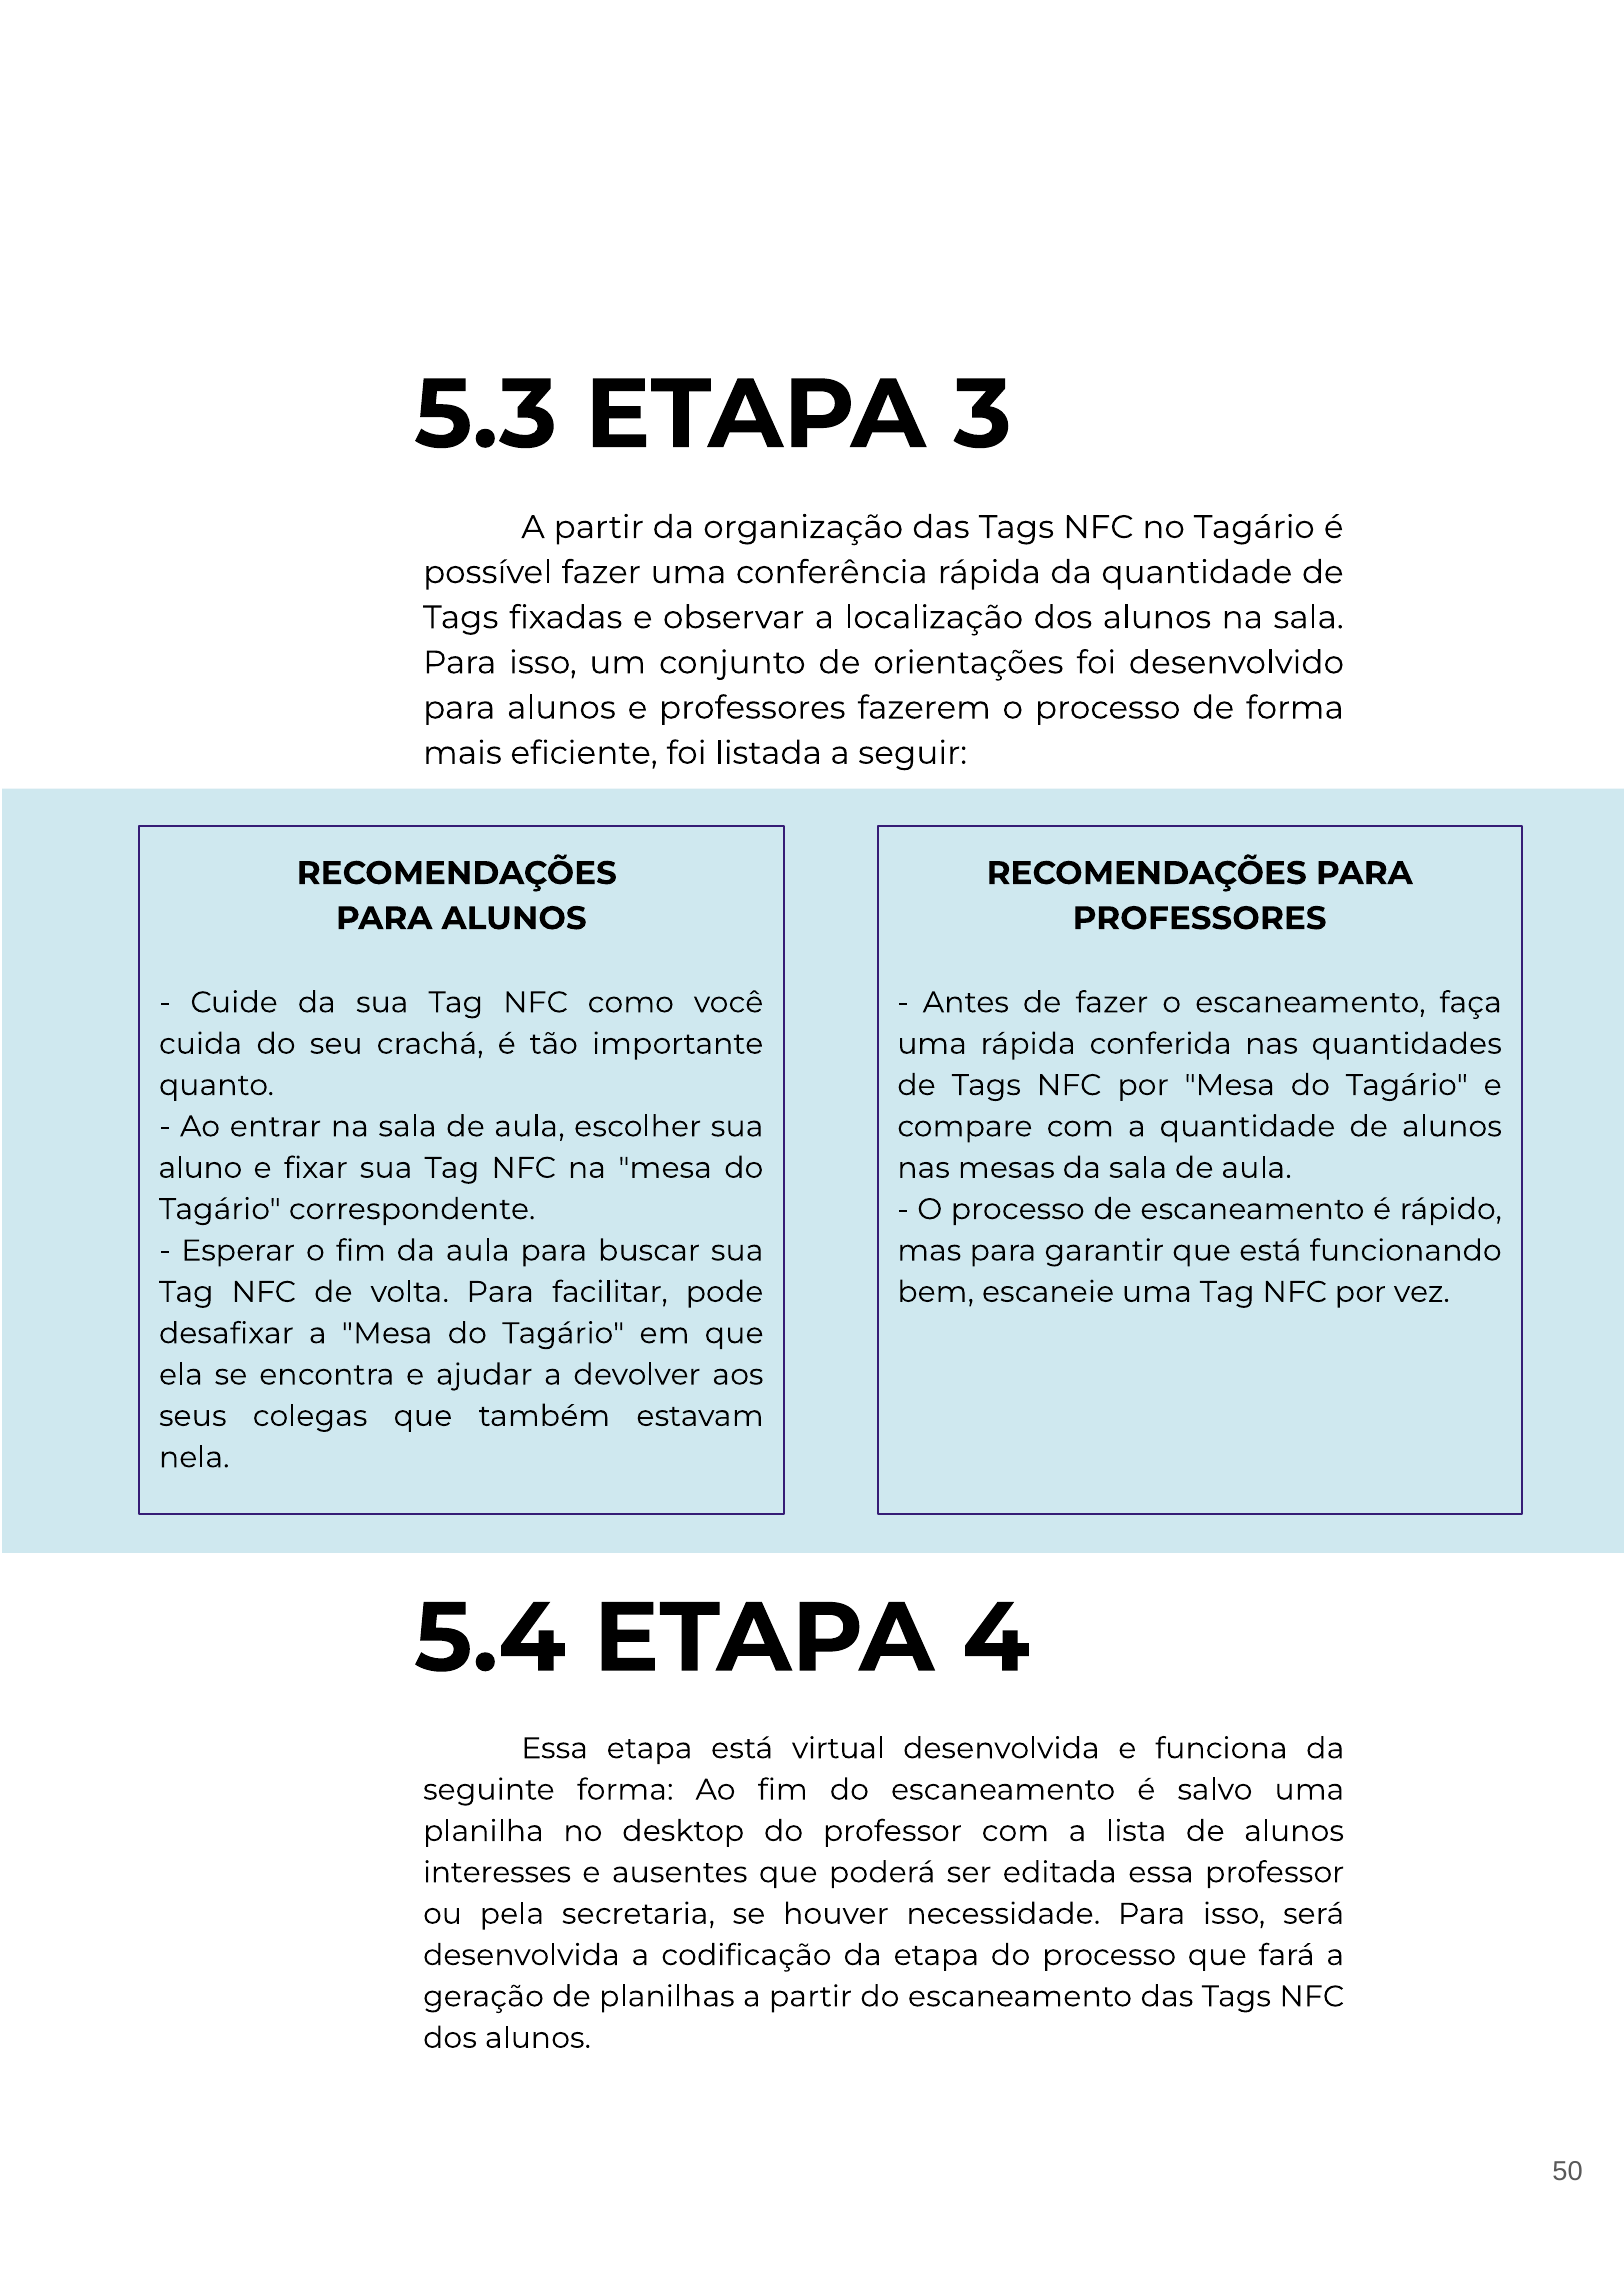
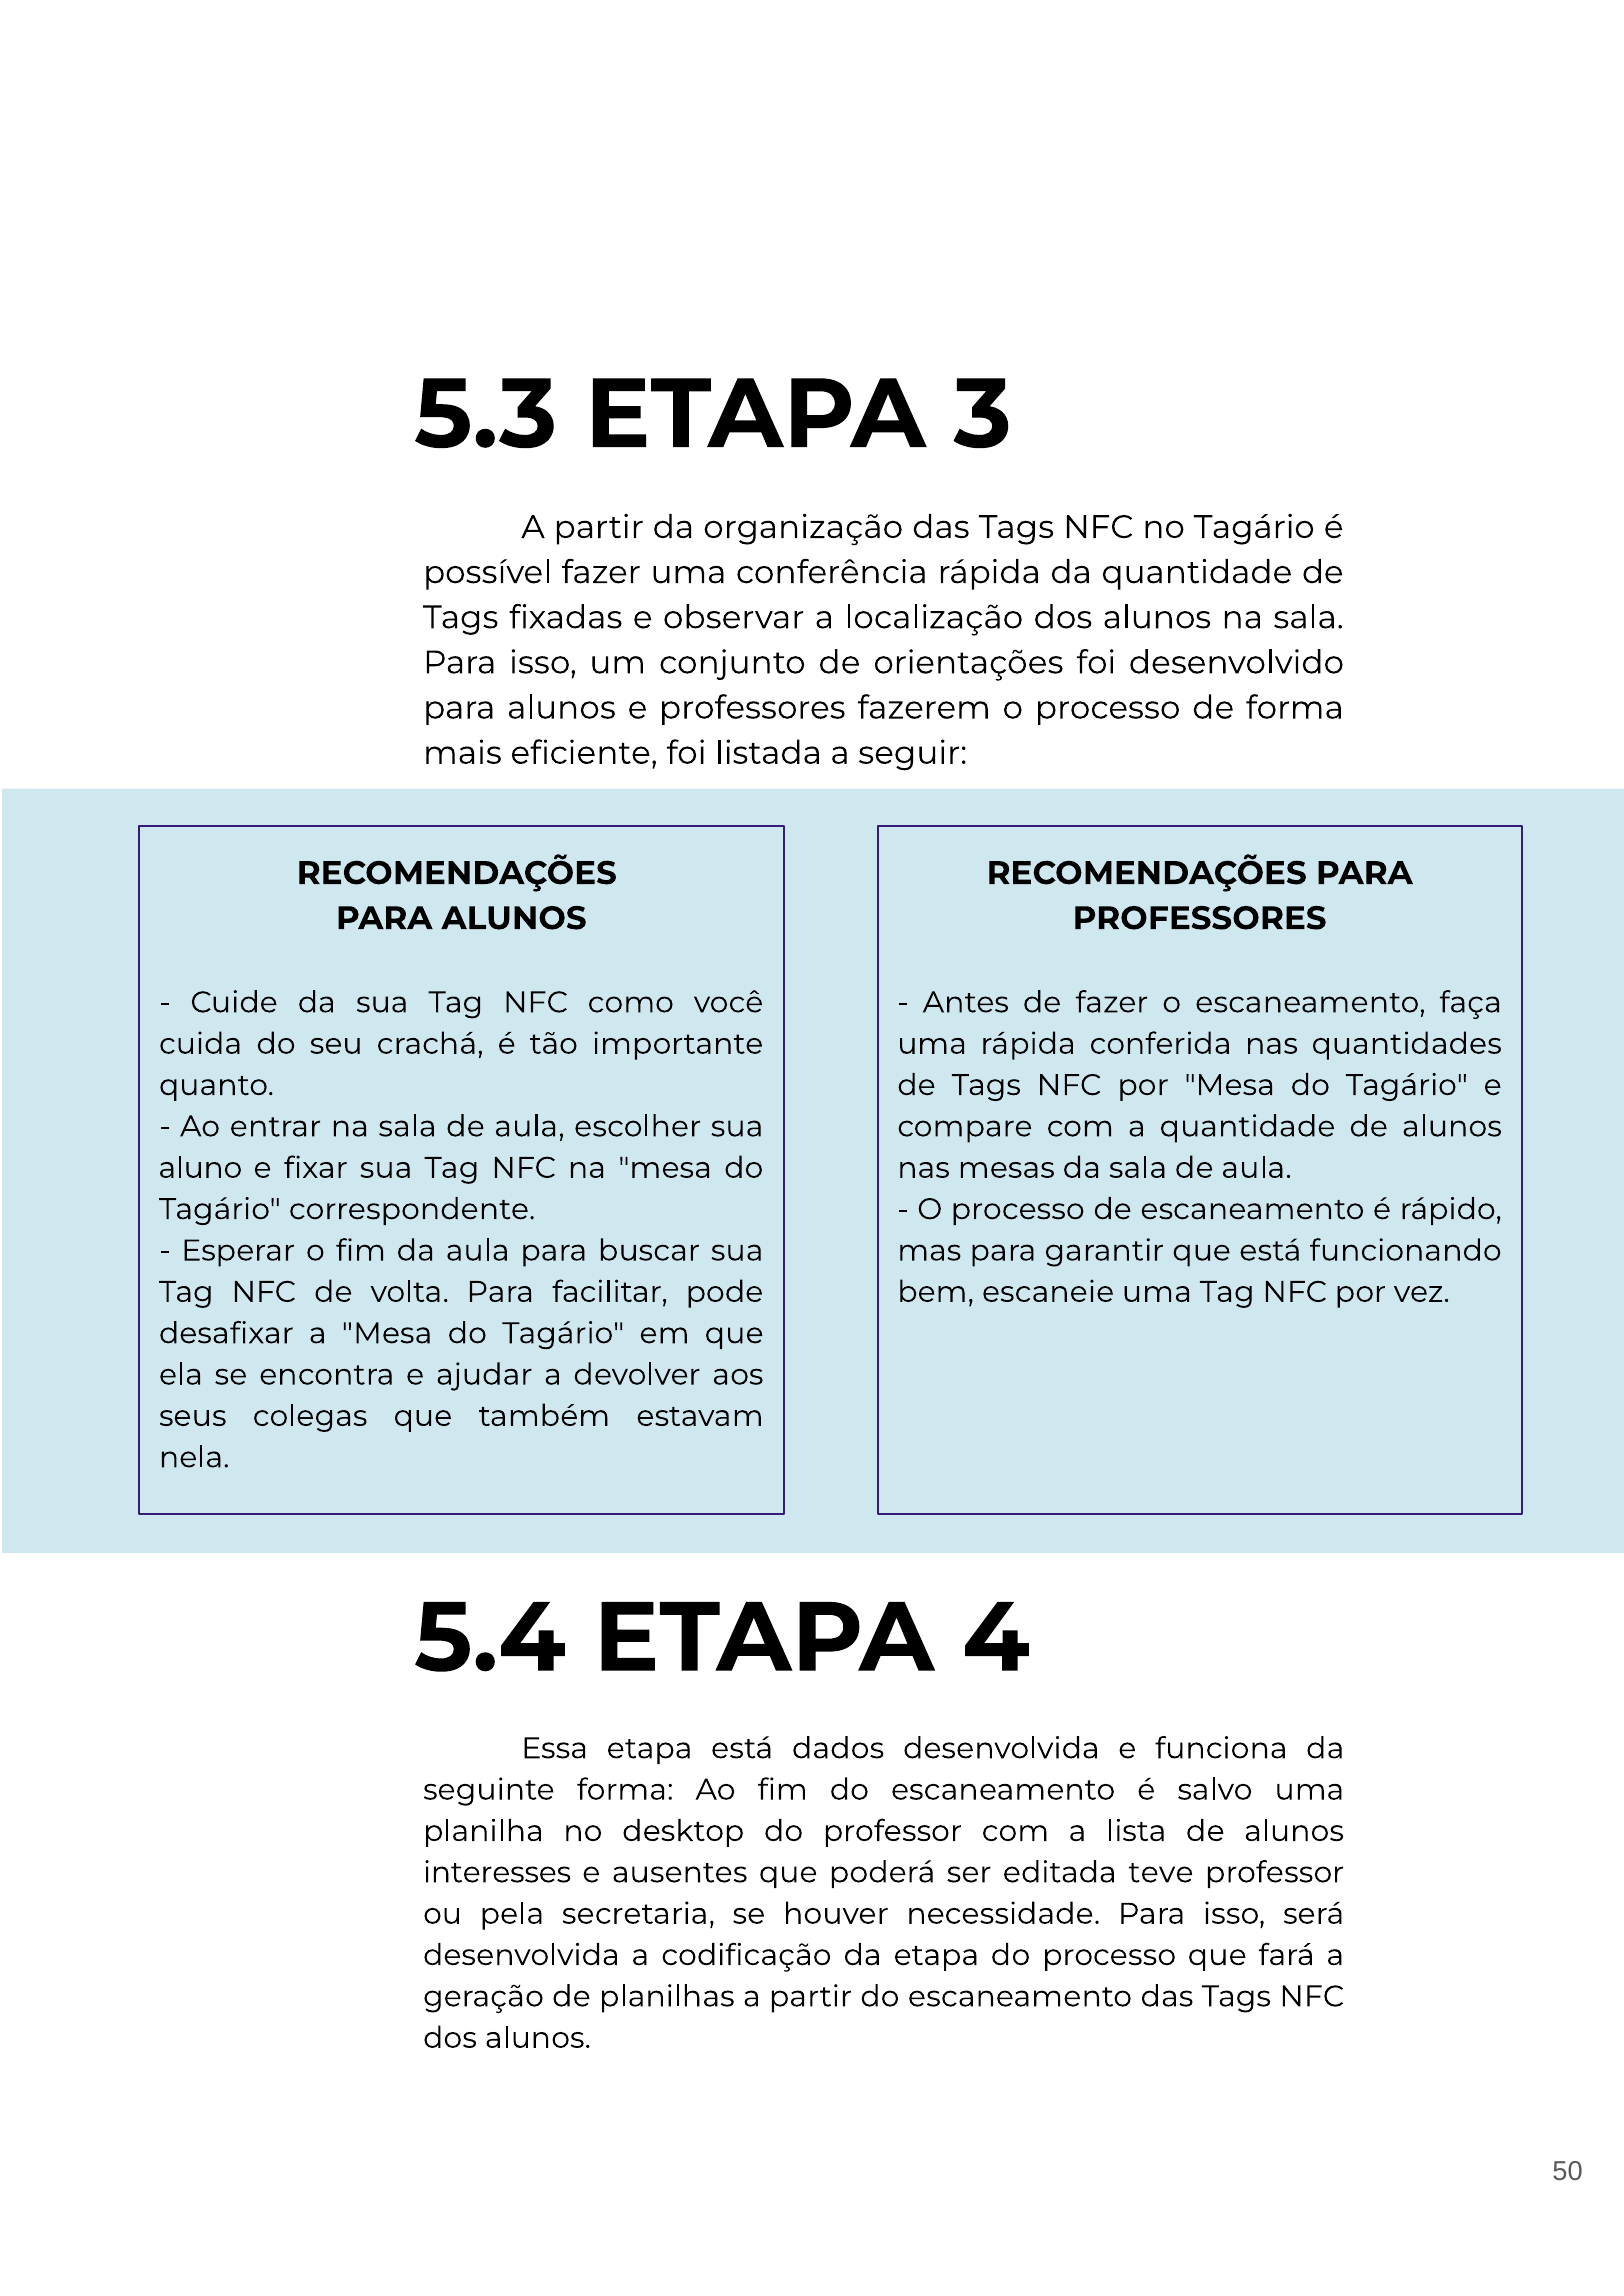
virtual: virtual -> dados (838, 1749)
editada essa: essa -> teve (1161, 1873)
